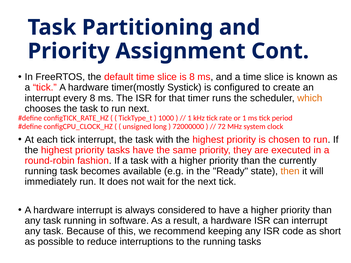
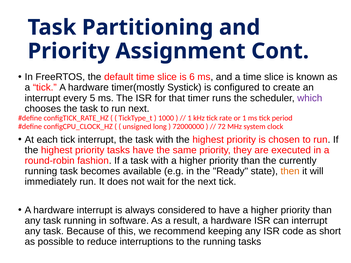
is 8: 8 -> 6 (192, 77)
every 8: 8 -> 5 (92, 98)
which colour: orange -> purple (310, 98)
